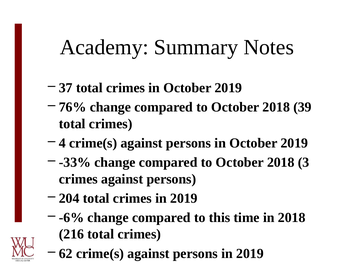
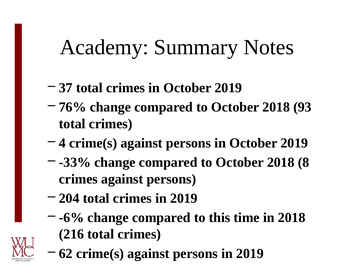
39: 39 -> 93 (302, 107)
3: 3 -> 8 (304, 162)
